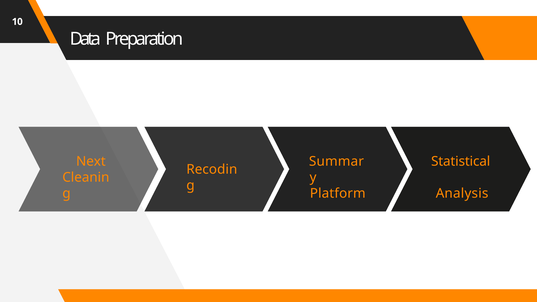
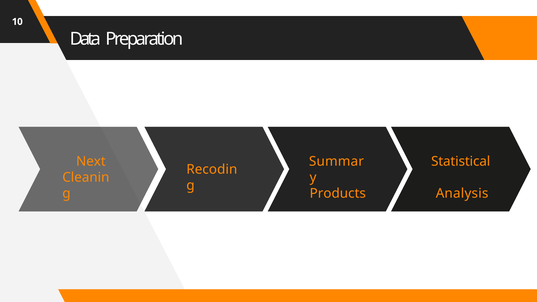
Platform: Platform -> Products (338, 193)
